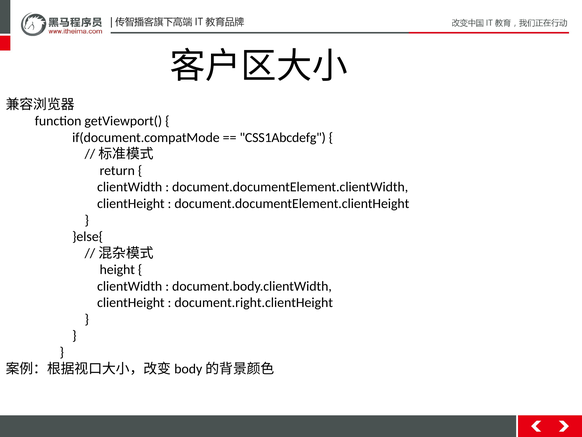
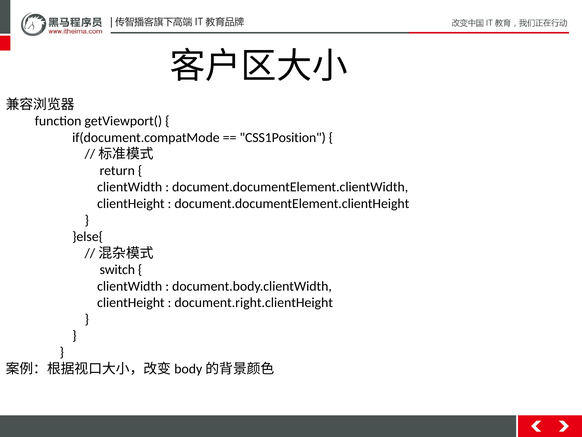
CSS1Abcdefg: CSS1Abcdefg -> CSS1Position (283, 137)
height: height -> switch (117, 269)
